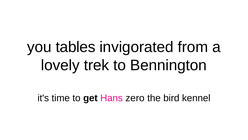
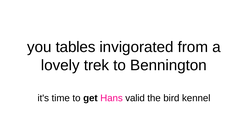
zero: zero -> valid (135, 98)
